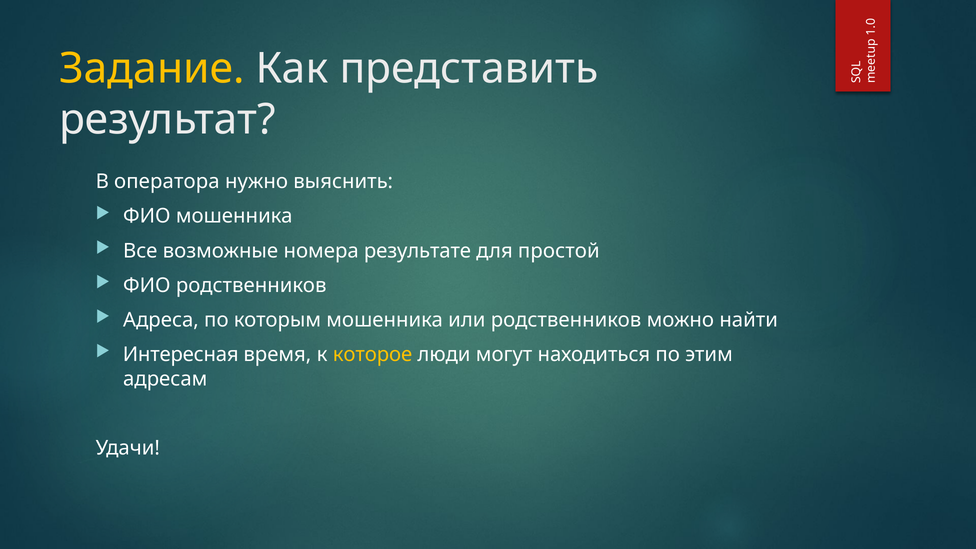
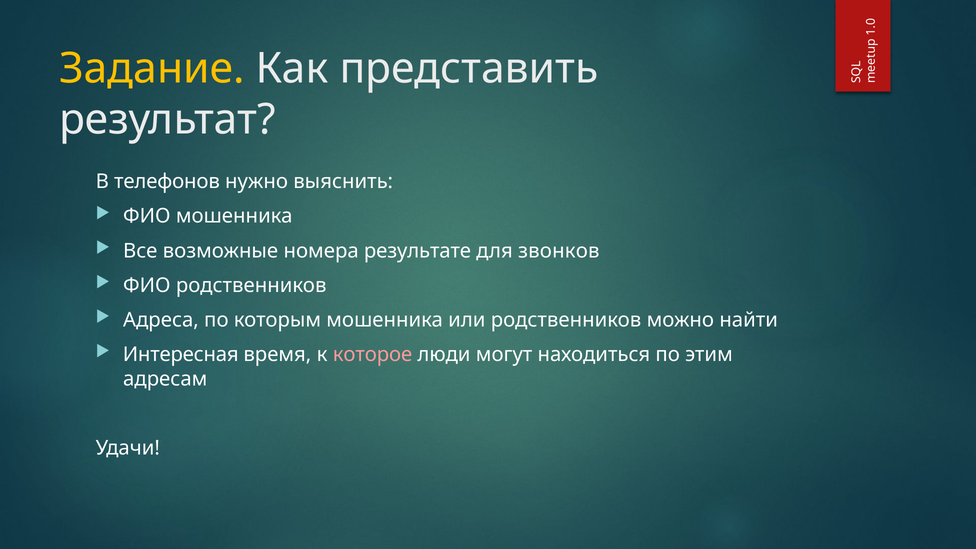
оператора: оператора -> телефонов (167, 182)
простой: простой -> звонков (559, 251)
которое colour: yellow -> pink (373, 355)
